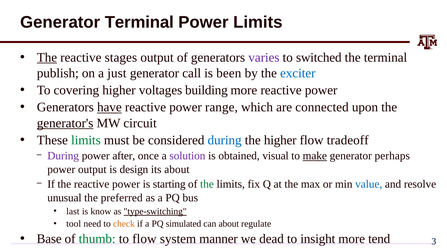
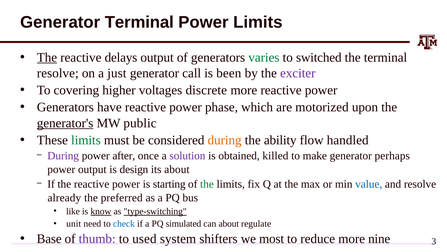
stages: stages -> delays (121, 57)
varies colour: purple -> green (264, 57)
publish: publish -> resolve (58, 73)
exciter colour: blue -> purple (298, 73)
building: building -> discrete (206, 90)
have underline: present -> none (109, 107)
range: range -> phase (221, 107)
connected: connected -> motorized (322, 107)
circuit: circuit -> public (140, 123)
during colour: blue -> orange (225, 140)
the higher: higher -> ability (280, 140)
tradeoff: tradeoff -> handled (348, 140)
visual: visual -> killed (275, 156)
make underline: present -> none (315, 156)
unusual: unusual -> already (64, 197)
last: last -> like (73, 211)
know underline: none -> present (101, 211)
tool: tool -> unit (74, 223)
check colour: orange -> blue (124, 223)
thumb colour: green -> purple (97, 238)
to flow: flow -> used (144, 238)
manner: manner -> shifters (218, 238)
dead: dead -> most (272, 238)
insight: insight -> reduce (318, 238)
tend: tend -> nine (379, 238)
